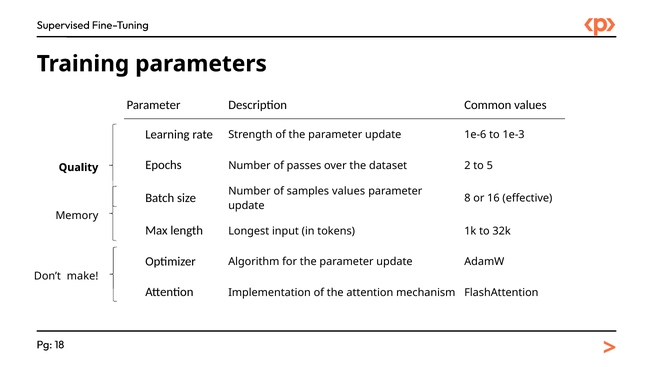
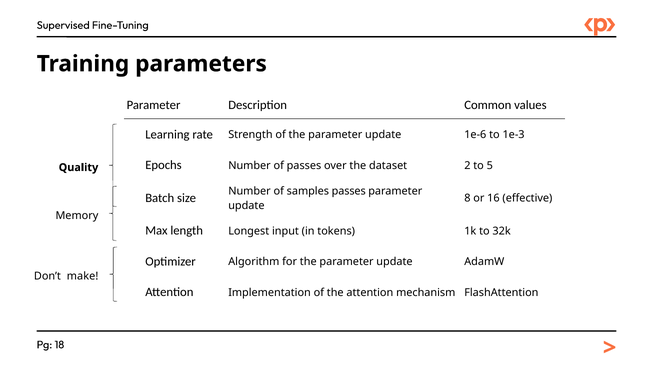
samples values: values -> passes (349, 191)
